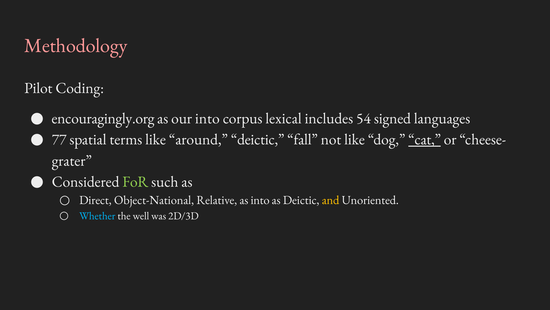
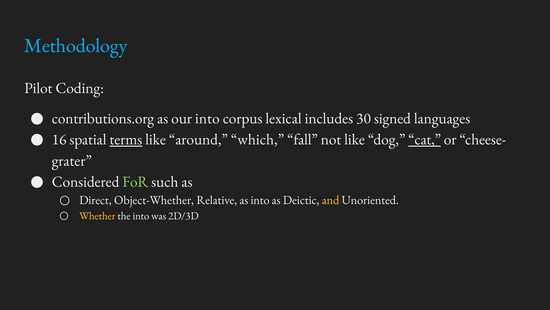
Methodology colour: pink -> light blue (76, 46)
encouragingly.org: encouragingly.org -> contributions.org (103, 118)
54: 54 -> 30 (364, 118)
77: 77 -> 16 (59, 139)
terms underline: none -> present (126, 139)
around deictic: deictic -> which (258, 139)
Object-National: Object-National -> Object-Whether (154, 200)
Whether colour: light blue -> yellow (97, 215)
the well: well -> into (141, 215)
